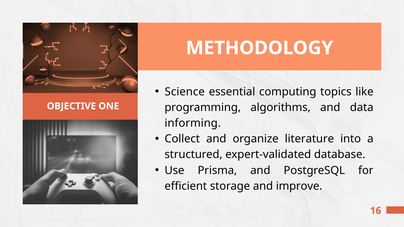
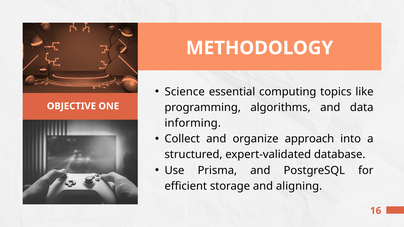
literature: literature -> approach (309, 139)
improve: improve -> aligning (299, 186)
